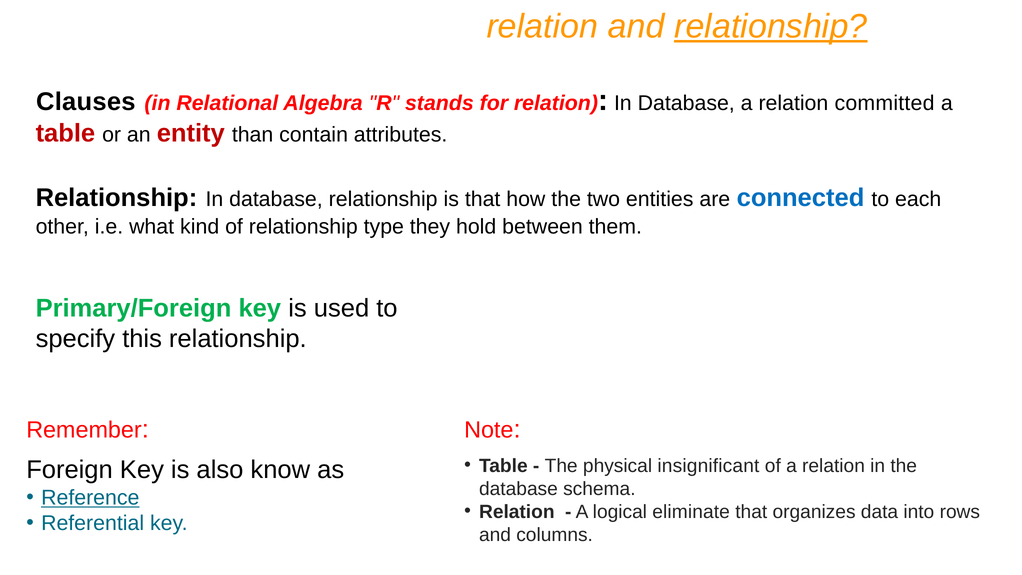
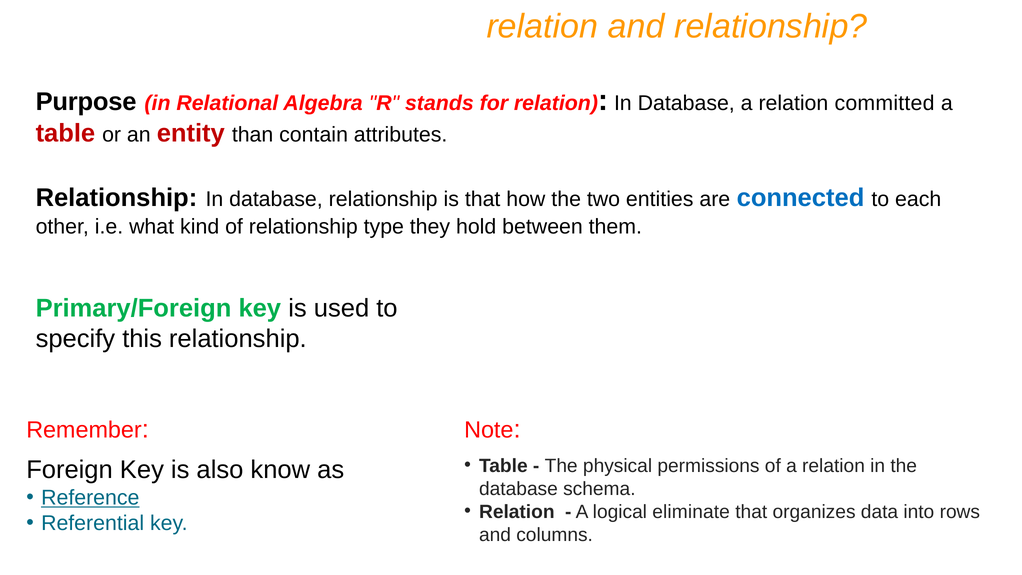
relationship underline: present -> none (771, 27)
Clauses: Clauses -> Purpose (86, 102)
insignificant: insignificant -> permissions (709, 466)
